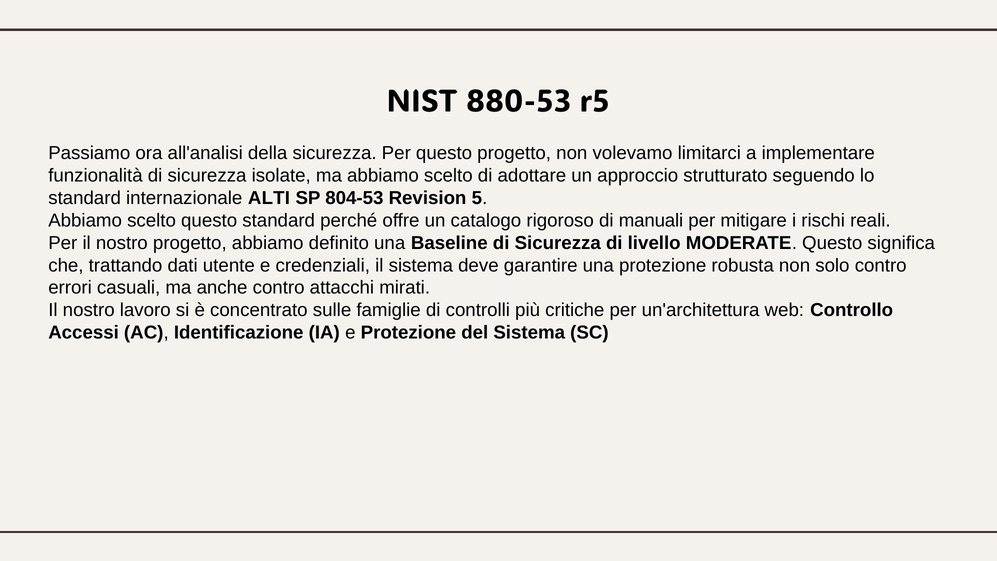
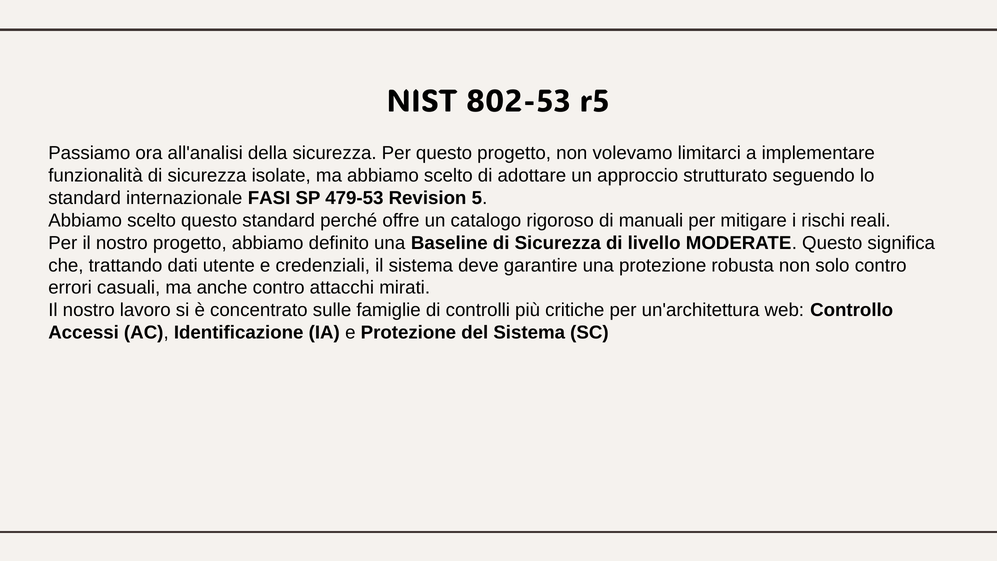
880-53: 880-53 -> 802-53 (519, 101)
ALTI: ALTI -> FASI (269, 198)
804-53: 804-53 -> 479-53 (354, 198)
